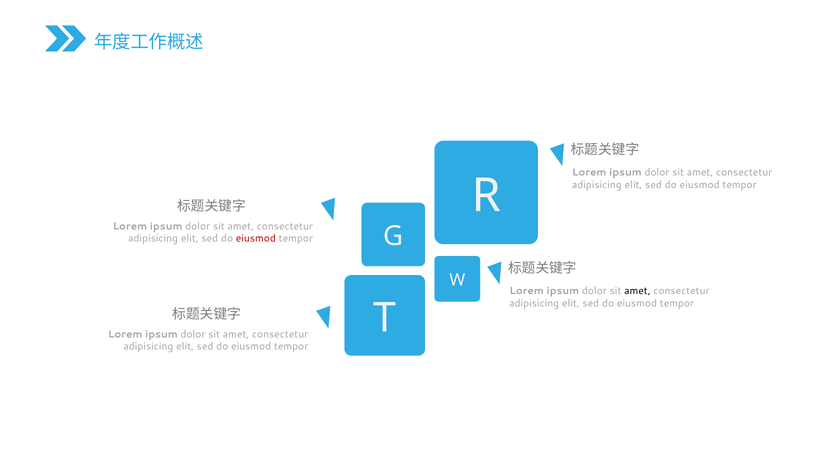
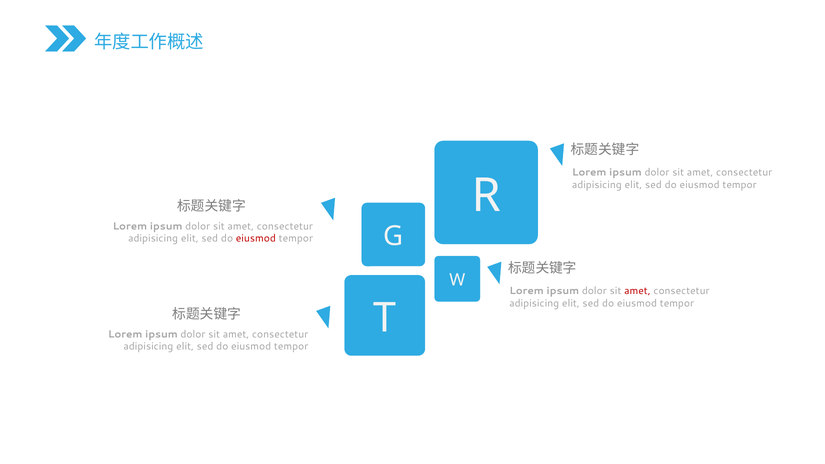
amet colour: black -> red (637, 291)
